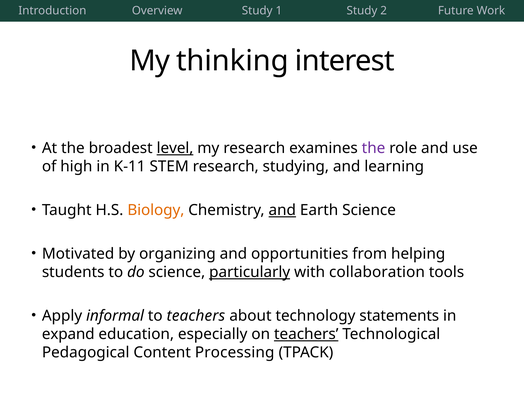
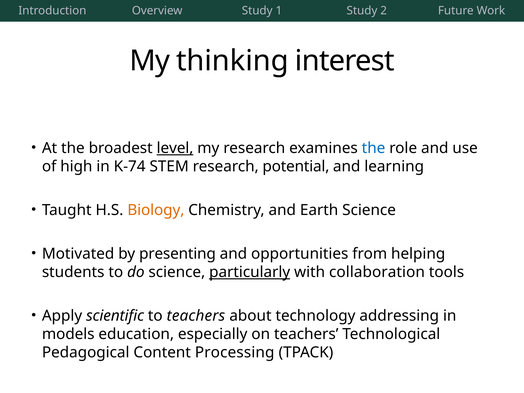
the colour: purple -> blue (374, 148)
K-11: K-11 -> K-74 (130, 167)
studying: studying -> potential (296, 167)
and underline: present -> none (282, 210)
organizing: organizing -> presenting (177, 254)
informal: informal -> scientific (115, 316)
statements: statements -> addressing (399, 316)
expand: expand -> models (68, 334)
teachers underline: present -> none (306, 334)
